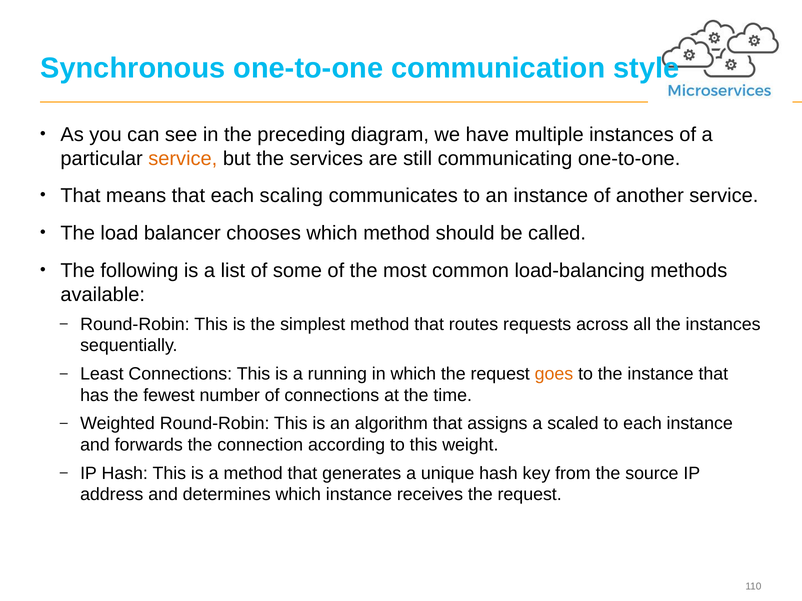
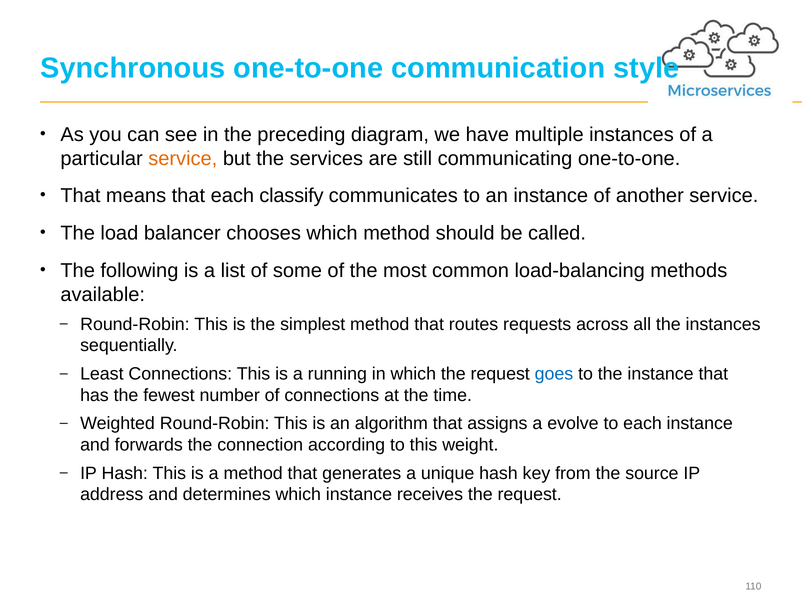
scaling: scaling -> classify (291, 196)
goes colour: orange -> blue (554, 374)
scaled: scaled -> evolve (573, 424)
